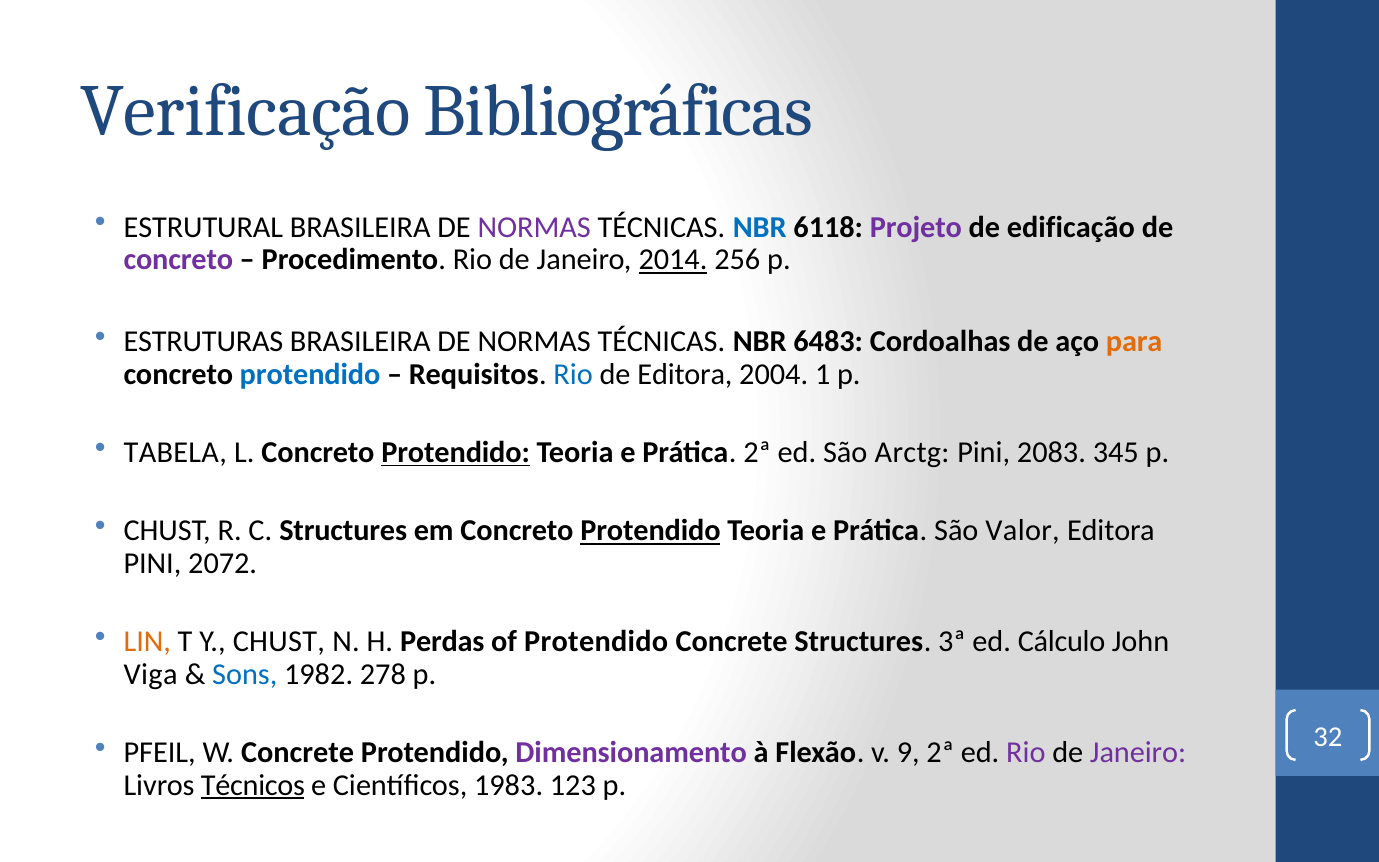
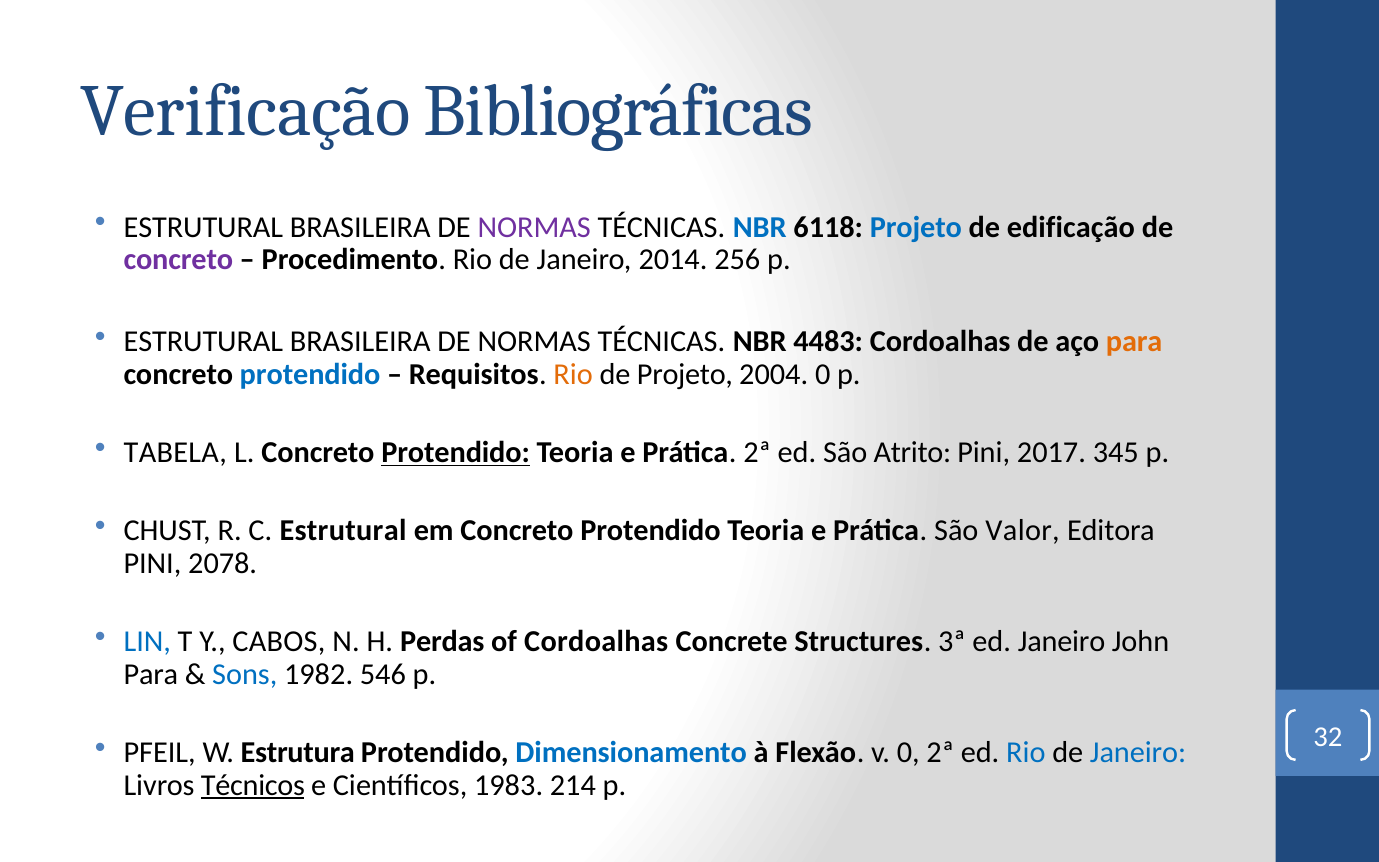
Projeto colour: purple -> blue (916, 227)
2014 underline: present -> none (673, 260)
ESTRUTURAS: ESTRUTURAS -> ESTRUTURAL (203, 342)
6483: 6483 -> 4483 (828, 342)
Rio colour: blue -> orange (573, 374)
de Editora: Editora -> Projeto (685, 374)
2004 1: 1 -> 0 (823, 374)
Arctg: Arctg -> Atrito (912, 452)
2083: 2083 -> 2017 (1051, 452)
C Structures: Structures -> Estrutural (343, 531)
Protendido underline: present -> none (650, 531)
2072: 2072 -> 2078 (223, 563)
LIN colour: orange -> blue (147, 641)
Y CHUST: CHUST -> CABOS (279, 641)
of Protendido: Protendido -> Cordoalhas (596, 641)
ed Cálculo: Cálculo -> Janeiro (1062, 641)
Viga: Viga -> Para (151, 674)
278: 278 -> 546 (383, 674)
W Concrete: Concrete -> Estrutura (298, 752)
Dimensionamento colour: purple -> blue (631, 752)
v 9: 9 -> 0 (908, 752)
Rio colour: purple -> blue (1026, 752)
Janeiro colour: purple -> blue (1138, 752)
123: 123 -> 214 (573, 785)
